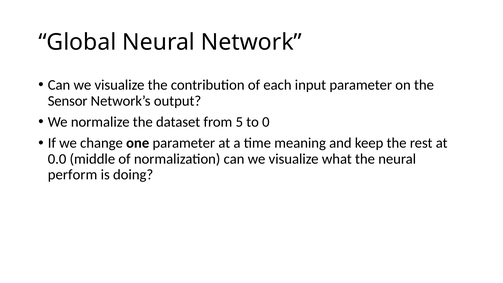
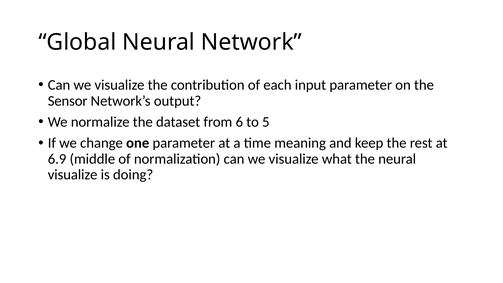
5: 5 -> 6 (239, 122)
0: 0 -> 5 (266, 122)
0.0: 0.0 -> 6.9 (57, 159)
perform: perform -> visualize (73, 175)
